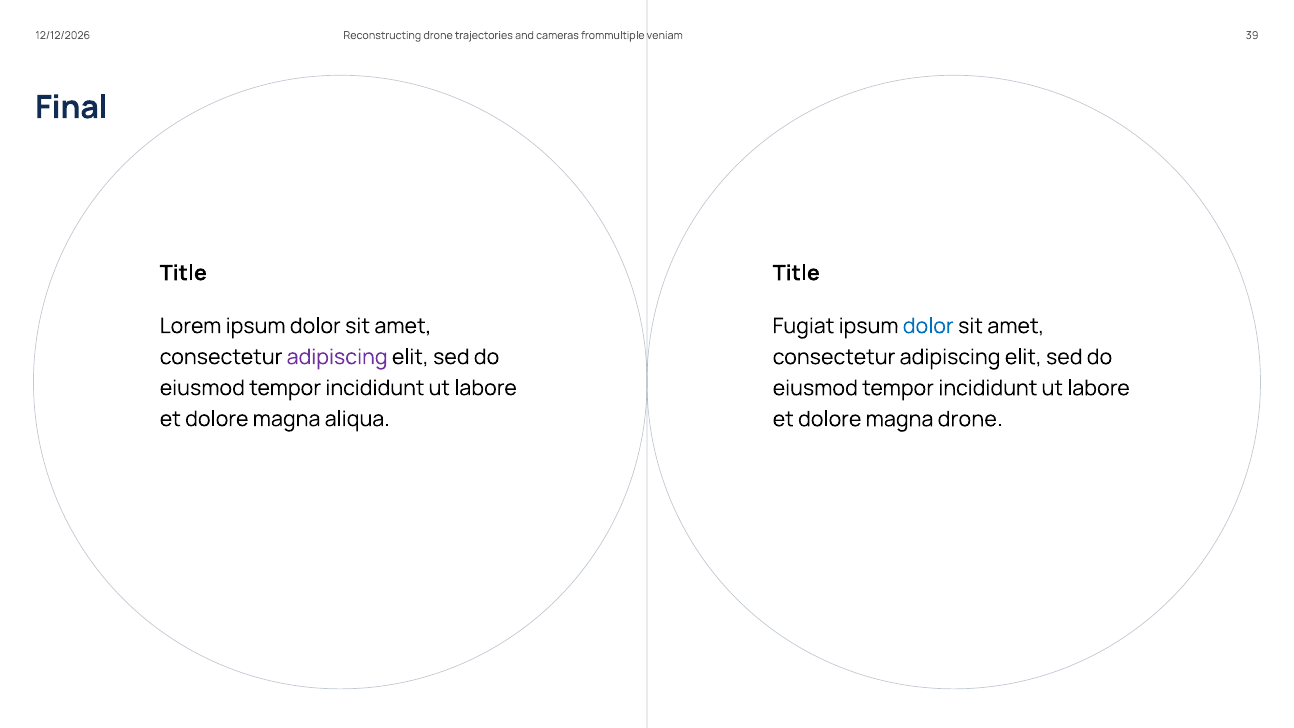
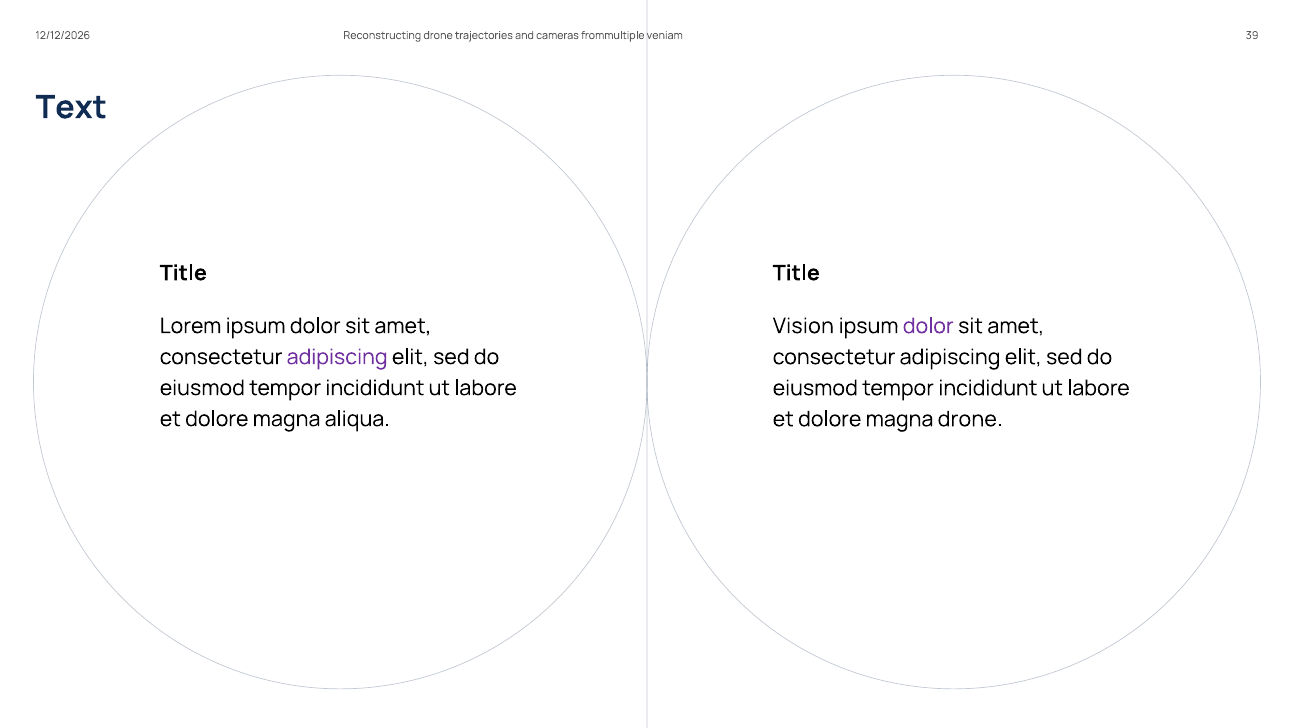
Final: Final -> Text (71, 107)
Fugiat: Fugiat -> Vision (803, 326)
dolor colour: blue -> purple (928, 326)
